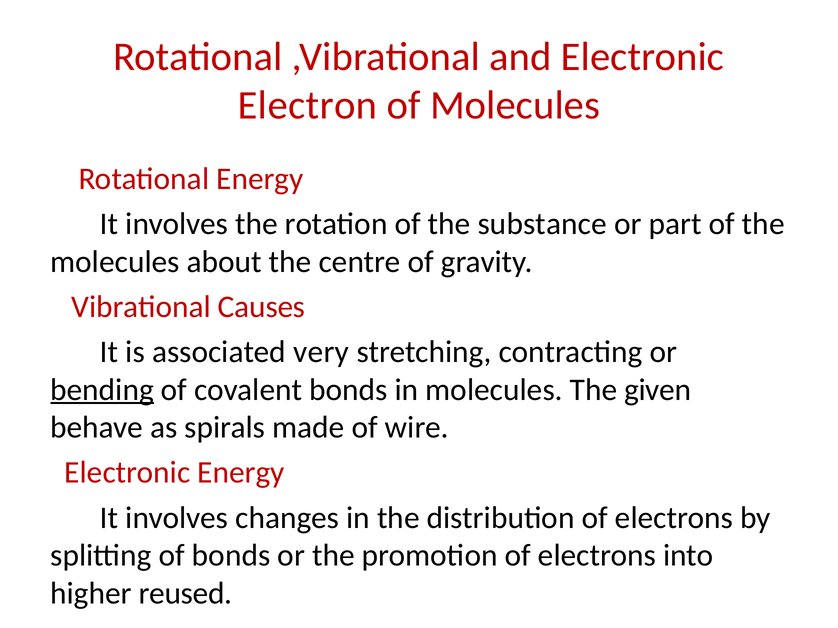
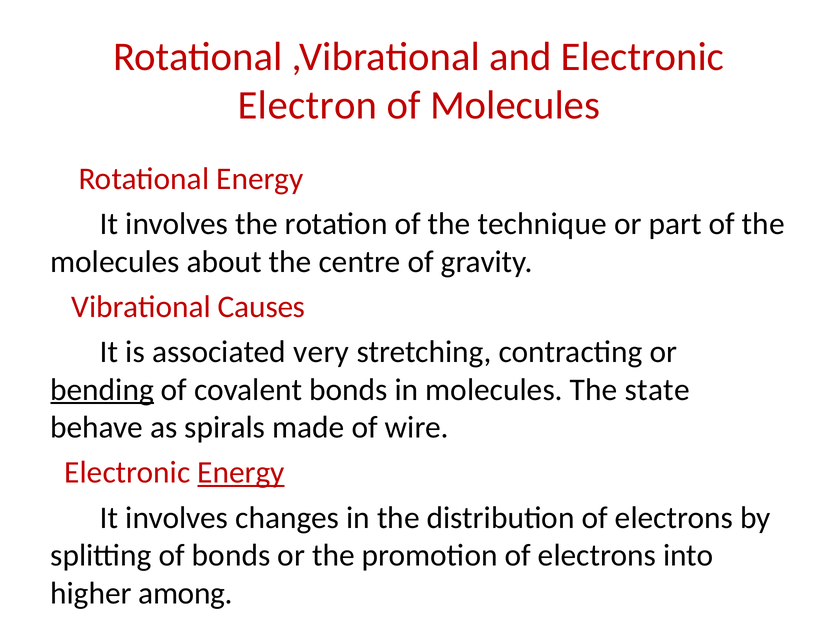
substance: substance -> technique (542, 224)
given: given -> state (657, 390)
Energy underline: none -> present (241, 473)
reused: reused -> among (186, 594)
